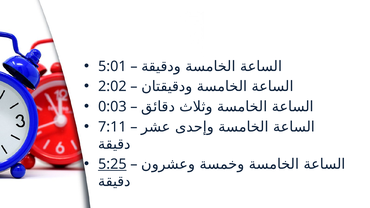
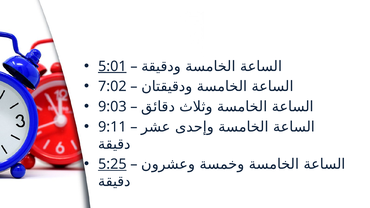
5:01 underline: none -> present (112, 66)
2:02: 2:02 -> 7:02 (112, 87)
0:03: 0:03 -> 9:03 (112, 107)
7:11: 7:11 -> 9:11 (112, 127)
